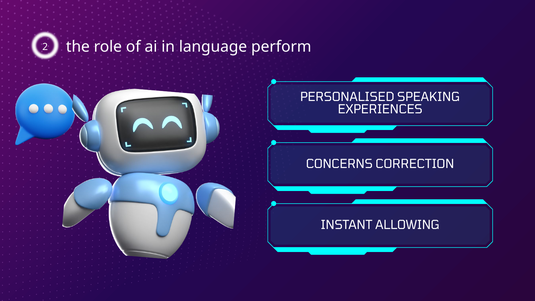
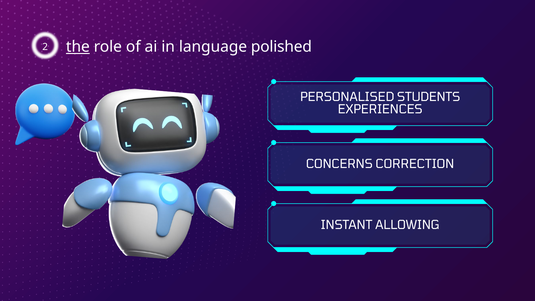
the underline: none -> present (78, 47)
perform: perform -> polished (281, 47)
SPEAKING: SPEAKING -> STUDENTS (429, 97)
